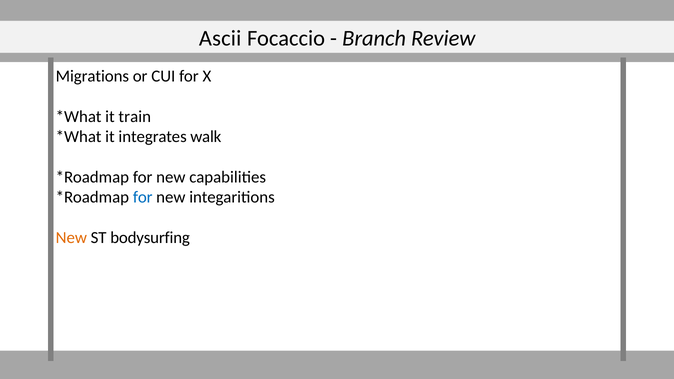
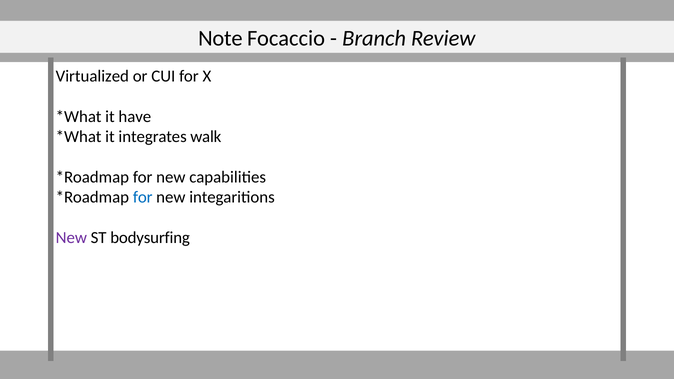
Ascii: Ascii -> Note (220, 38)
Migrations: Migrations -> Virtualized (92, 76)
train: train -> have (135, 117)
New colour: orange -> purple (71, 238)
